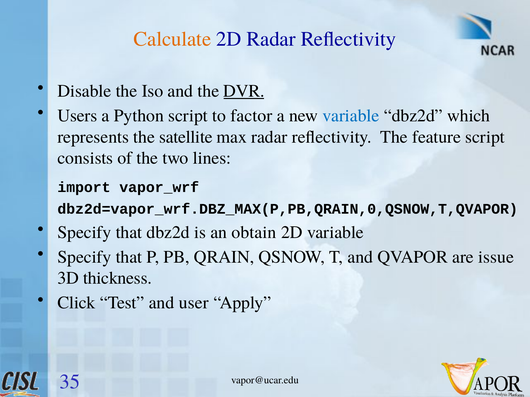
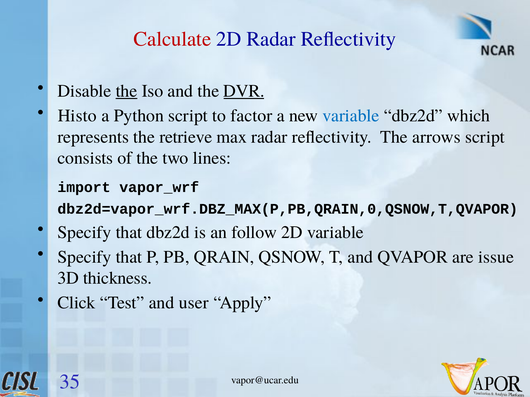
Calculate colour: orange -> red (172, 39)
the underline: none -> present (127, 91)
Users: Users -> Histo (77, 116)
satellite: satellite -> retrieve (186, 137)
feature: feature -> arrows (436, 137)
obtain: obtain -> follow (254, 232)
